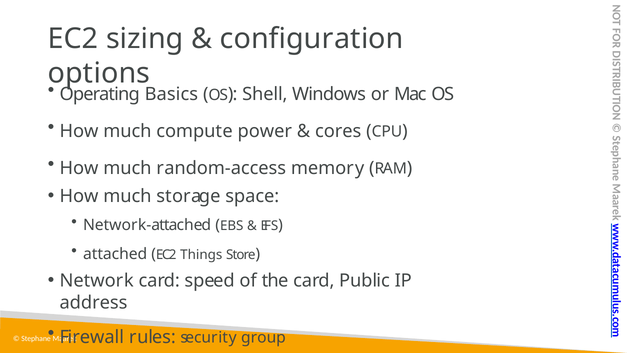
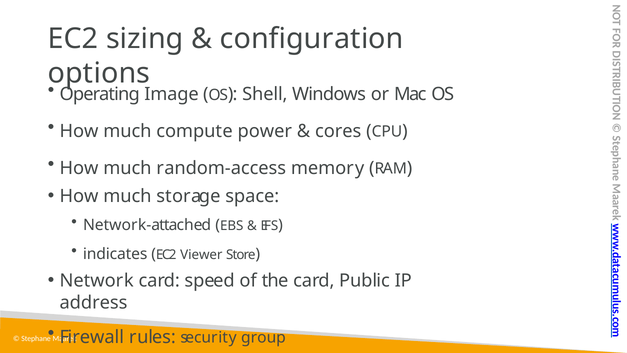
Basics: Basics -> Image (171, 94)
attached: attached -> indicates (115, 254)
Things: Things -> Viewer (201, 255)
